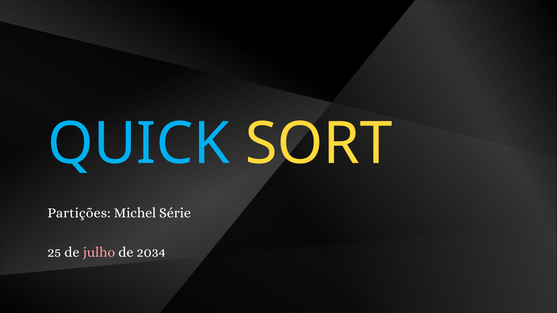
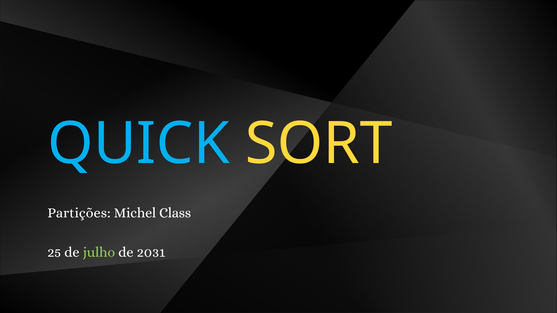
Série: Série -> Class (175, 213)
julho colour: pink -> light green (99, 253)
2034: 2034 -> 2031 (151, 253)
